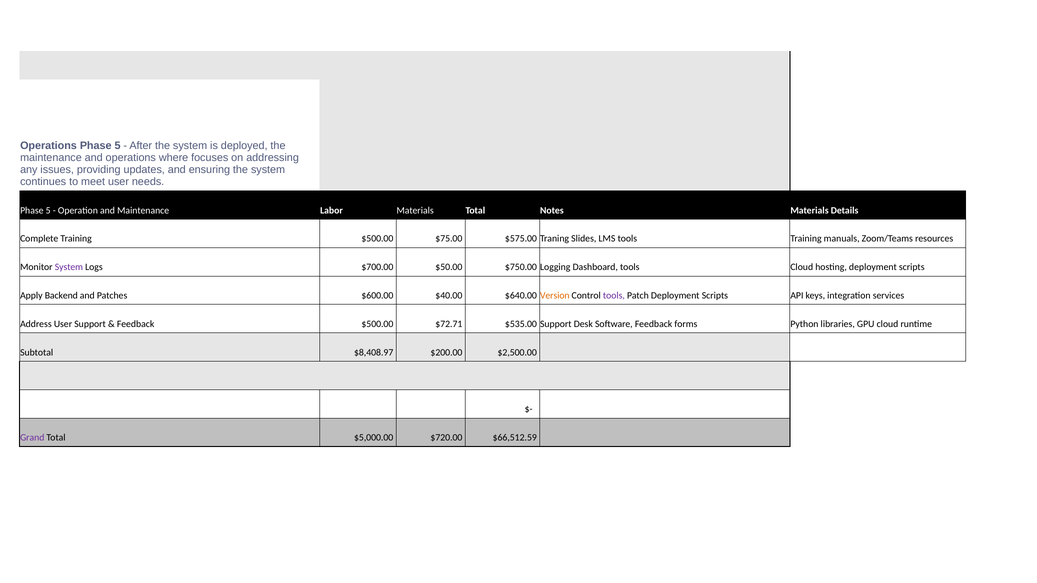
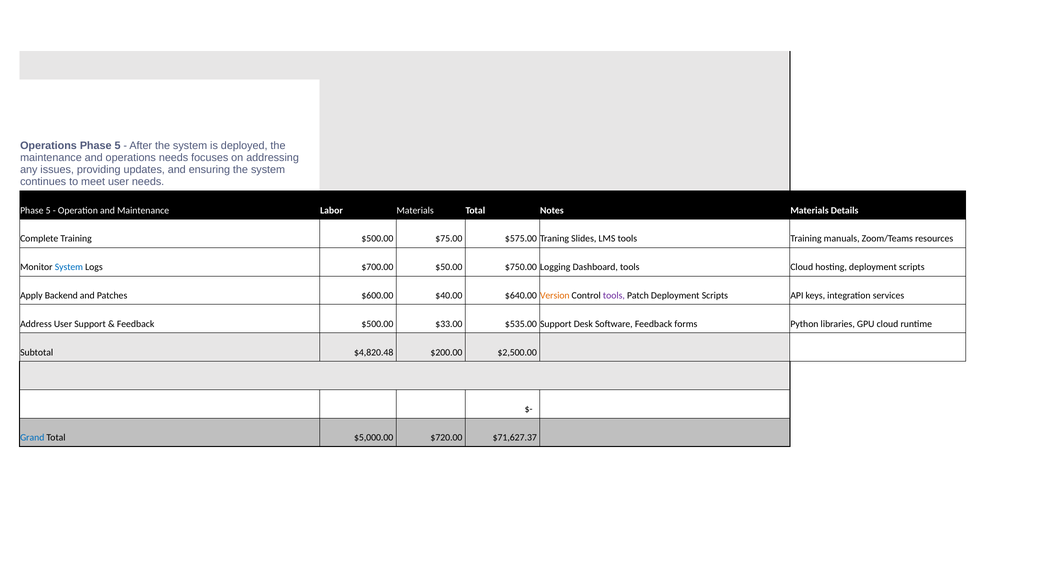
operations where: where -> needs (174, 158)
System colour: purple -> blue (69, 267)
$72.71: $72.71 -> $33.00 (449, 324)
$8,408.97: $8,408.97 -> $4,820.48 (374, 353)
Grand colour: purple -> blue (32, 438)
$66,512.59: $66,512.59 -> $71,627.37 (515, 438)
